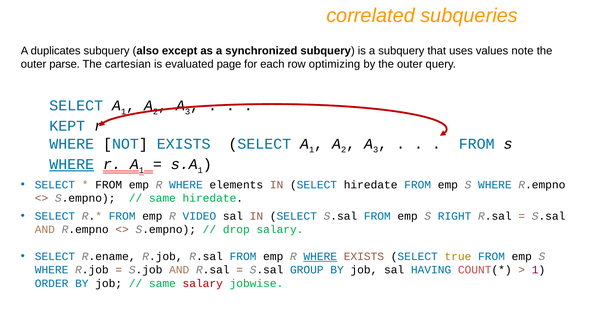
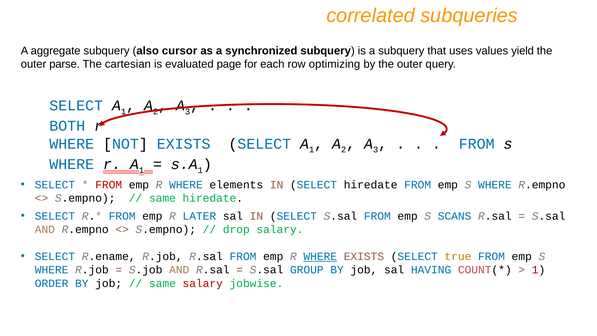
duplicates: duplicates -> aggregate (56, 51)
except: except -> cursor (180, 51)
note: note -> yield (523, 51)
KEPT: KEPT -> BOTH (67, 126)
WHERE underline: present -> none (72, 164)
FROM colour: black -> red (109, 185)
VIDEO: VIDEO -> LATER (199, 216)
RIGHT: RIGHT -> SCANS (455, 216)
